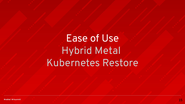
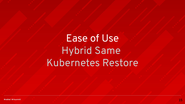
Metal: Metal -> Same (108, 51)
